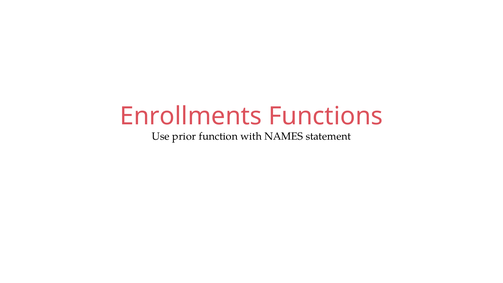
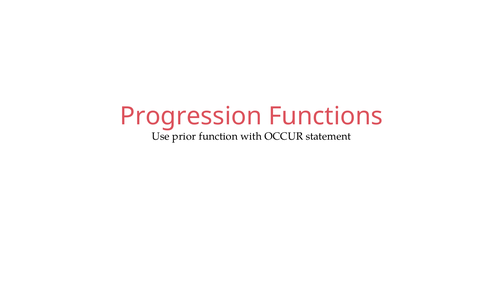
Enrollments: Enrollments -> Progression (191, 116)
NAMES: NAMES -> OCCUR (284, 137)
